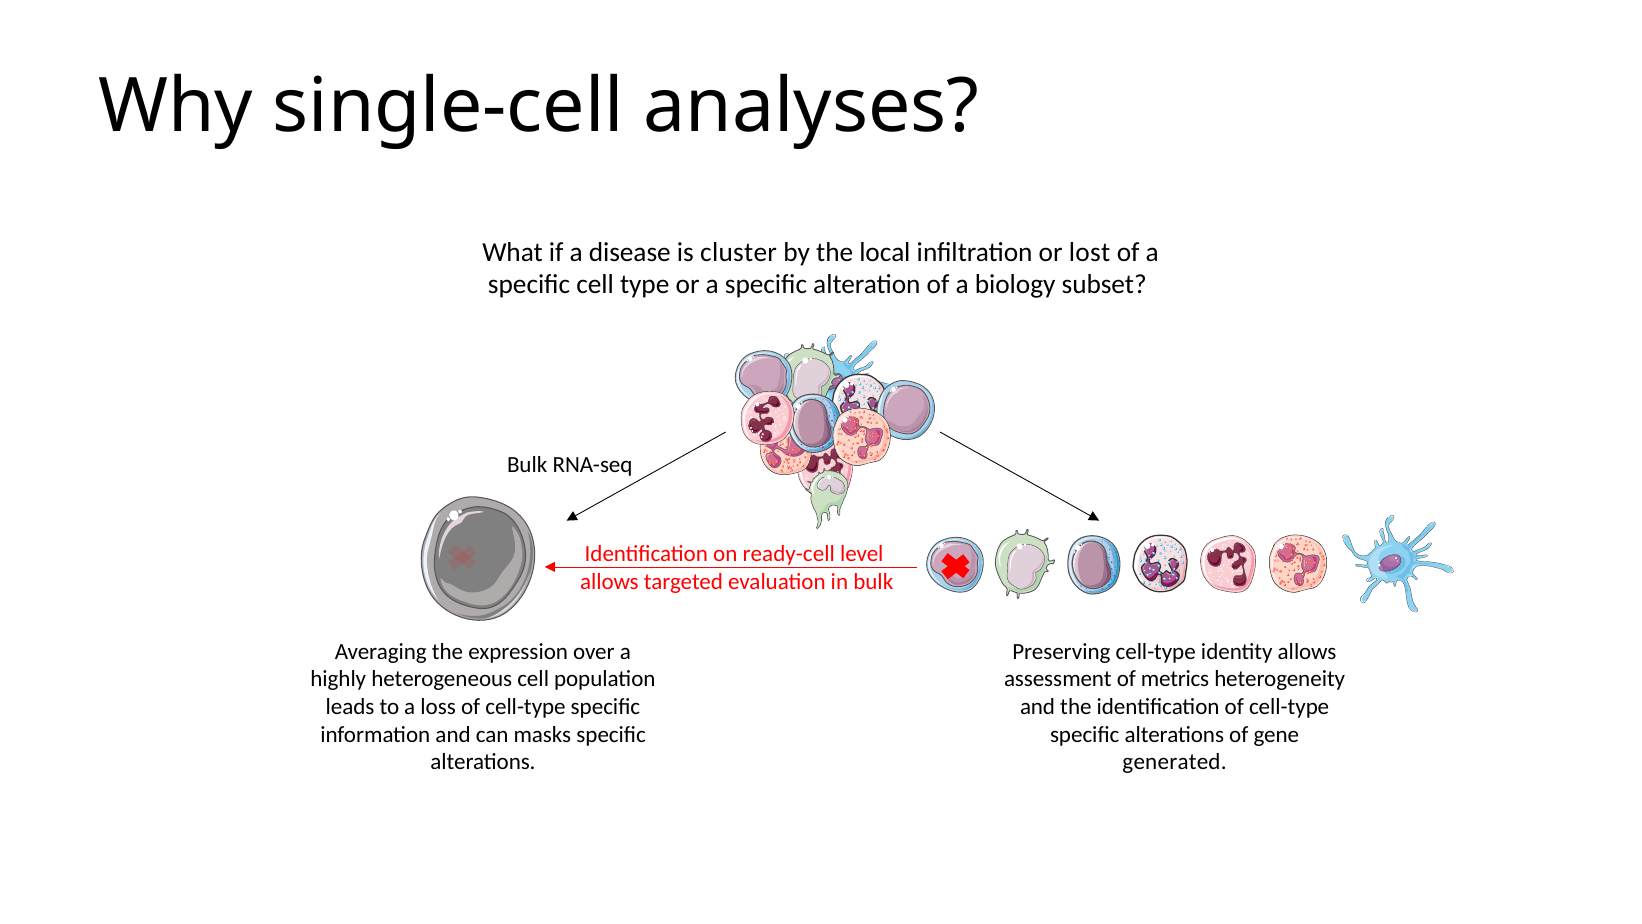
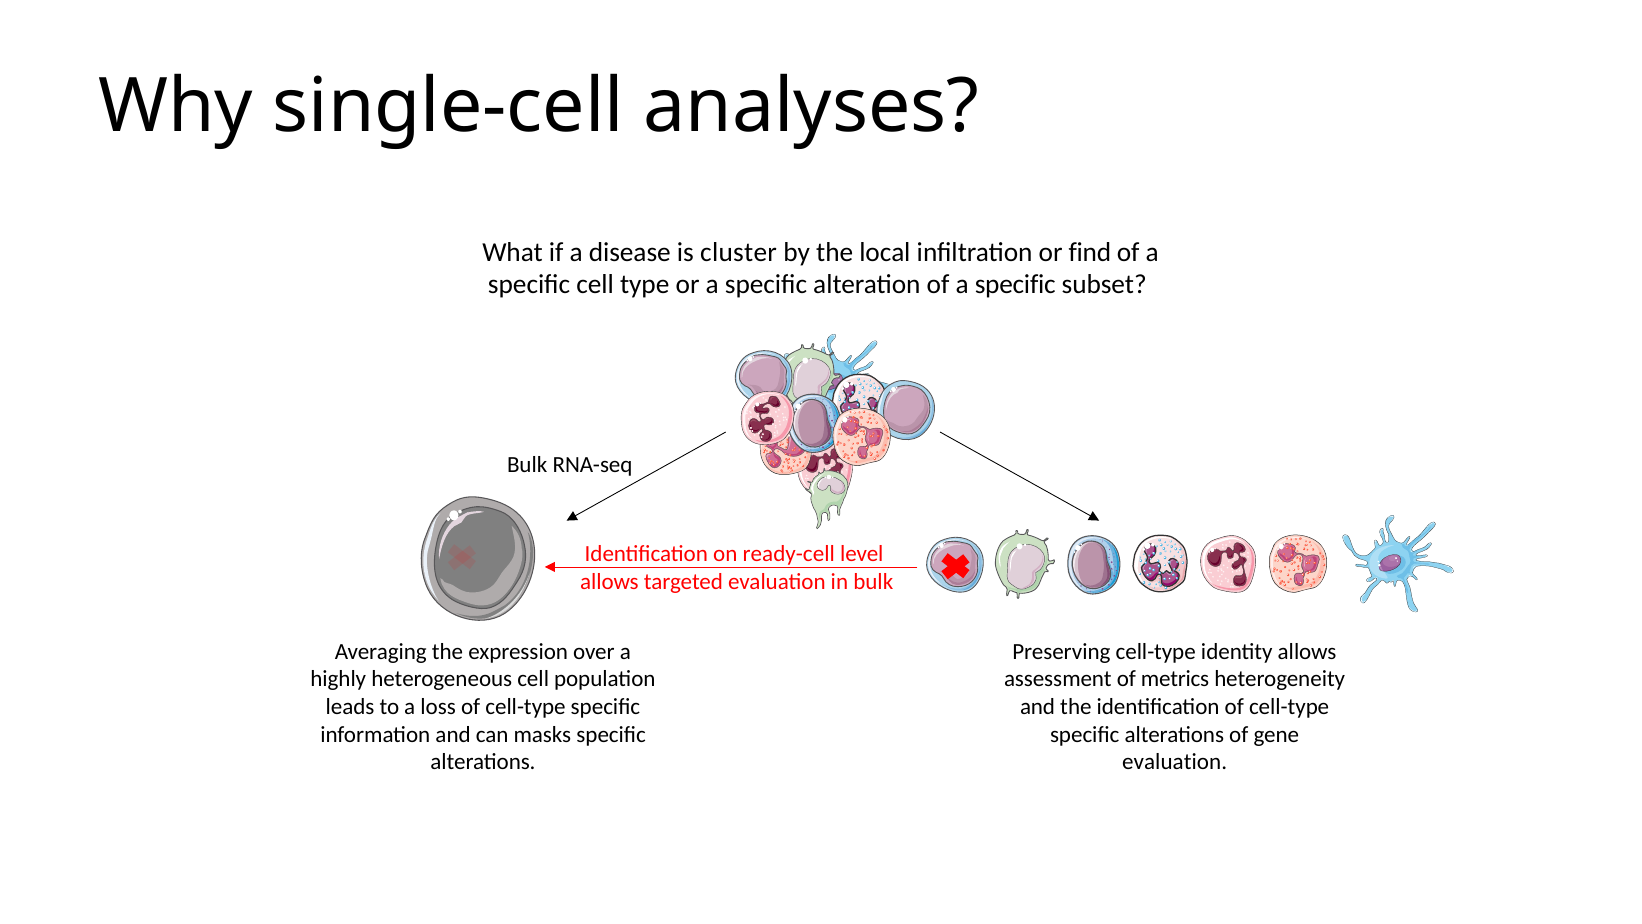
lost: lost -> find (1090, 252)
alteration of a biology: biology -> specific (1015, 285)
generated: generated -> evaluation (1175, 762)
